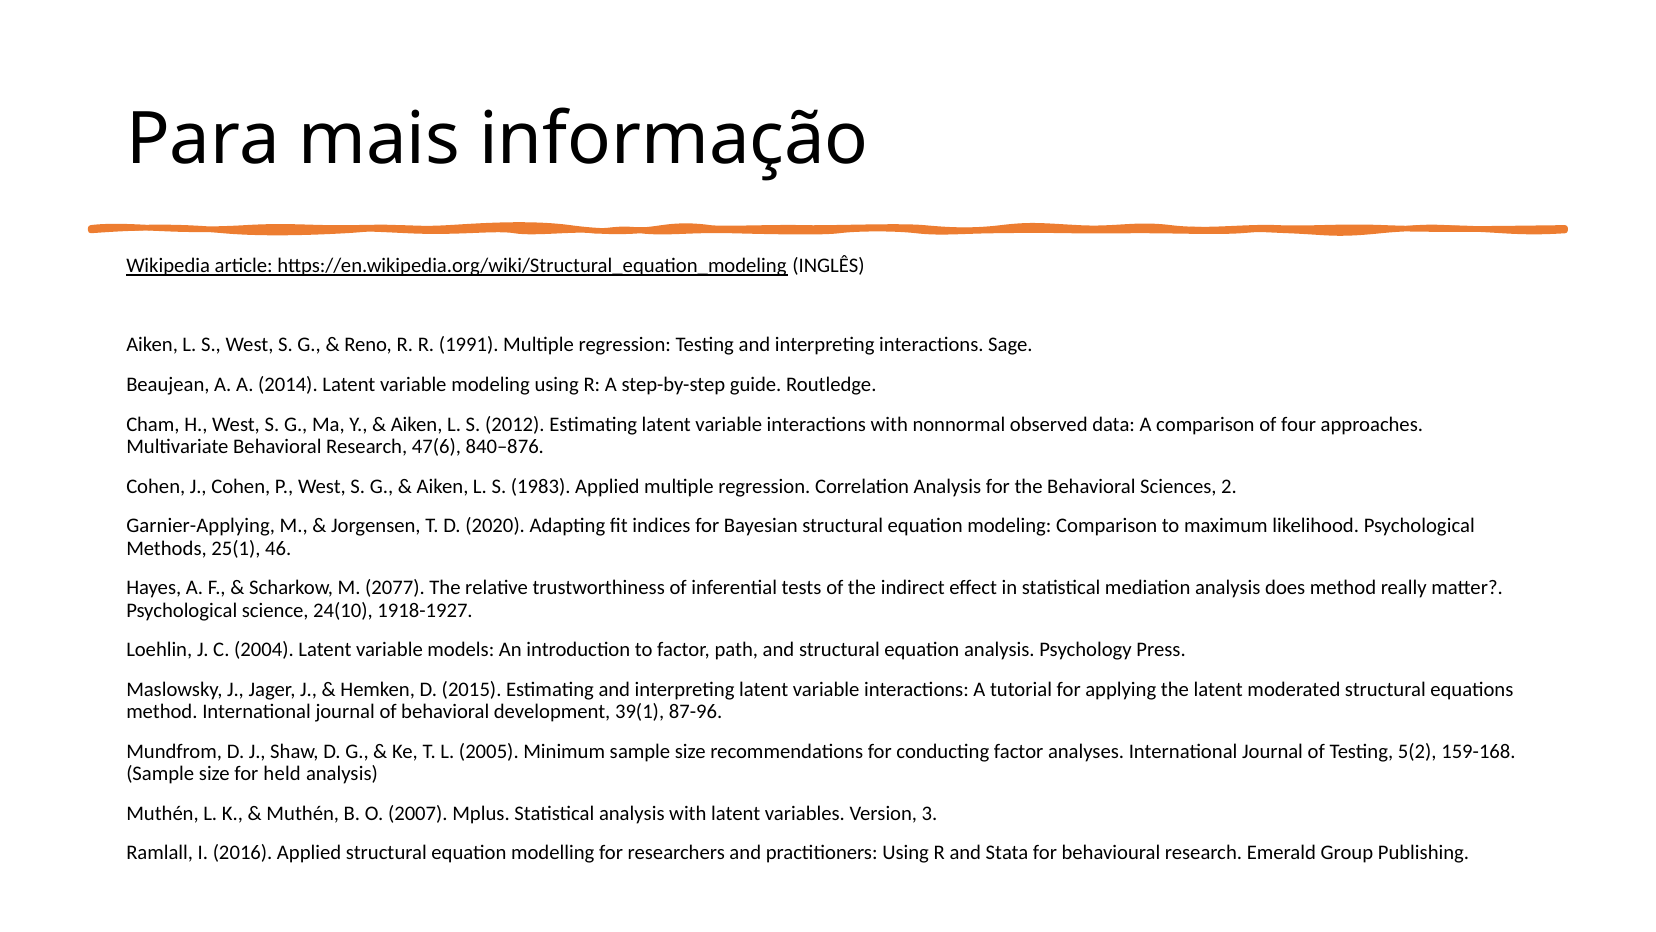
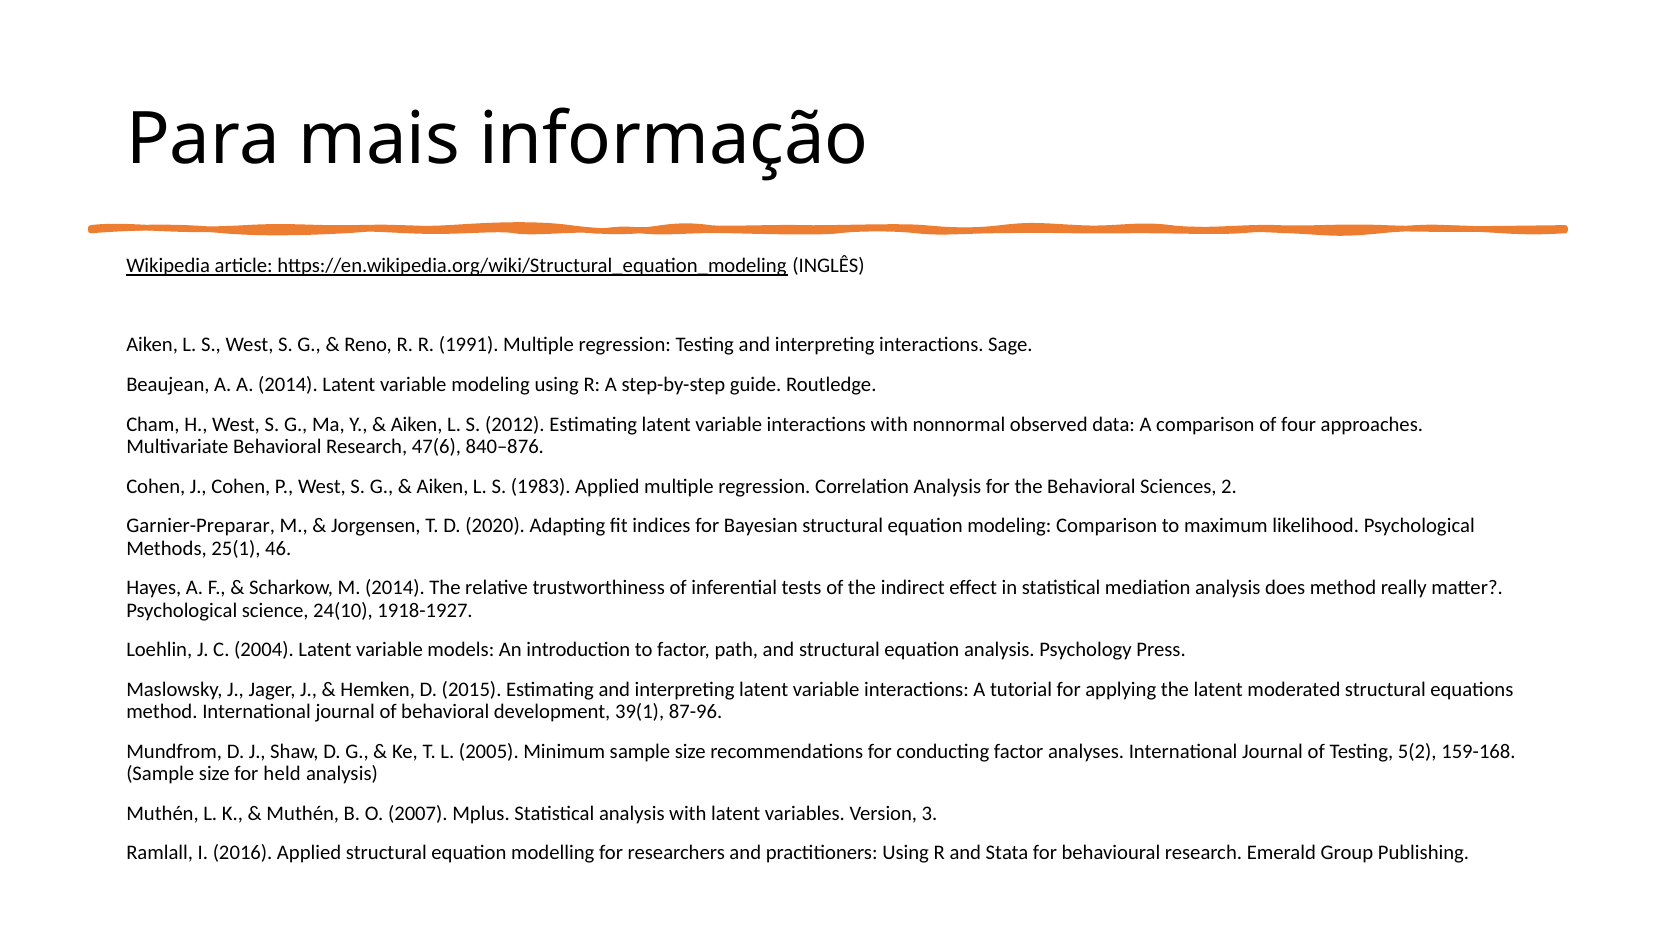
Garnier-Applying: Garnier-Applying -> Garnier-Preparar (201, 526)
M 2077: 2077 -> 2014 (395, 588)
